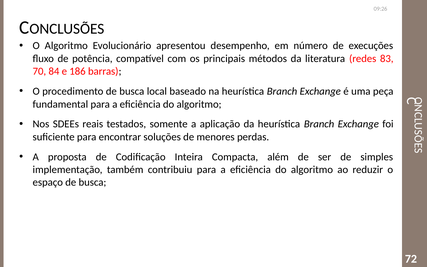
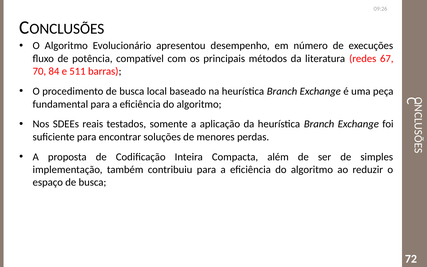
83: 83 -> 67 (387, 59)
186: 186 -> 511 (78, 71)
